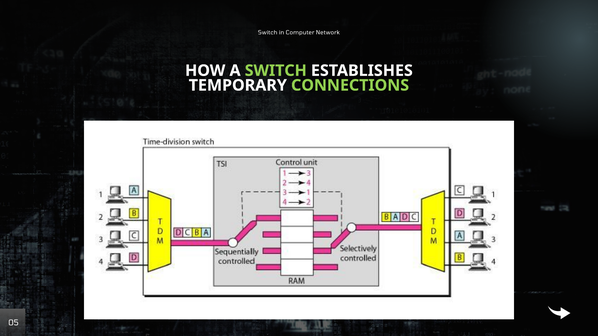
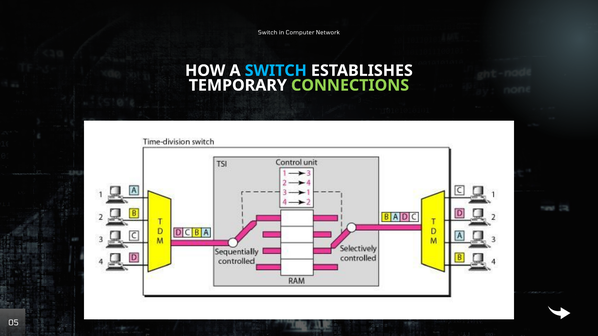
SWITCH colour: light green -> light blue (276, 71)
